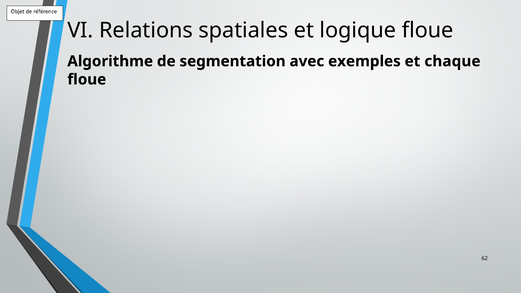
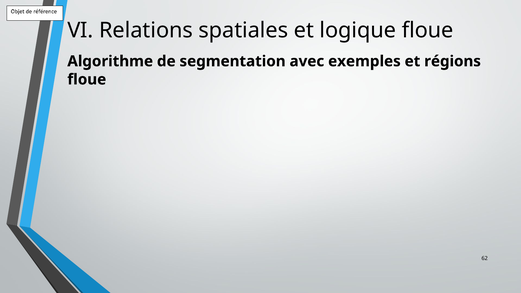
chaque: chaque -> régions (453, 61)
